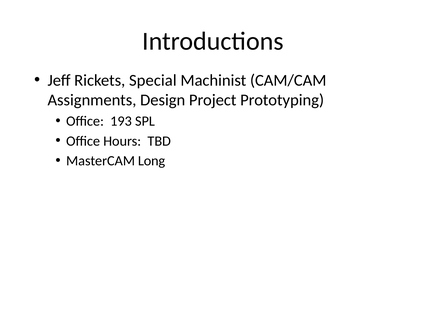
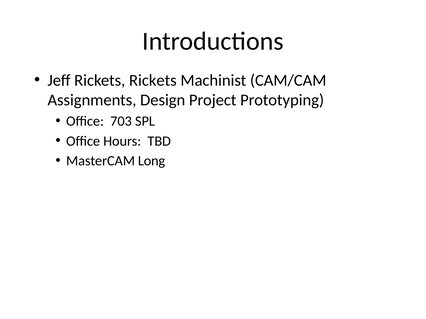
Rickets Special: Special -> Rickets (153, 80)
193: 193 -> 703 (121, 121)
